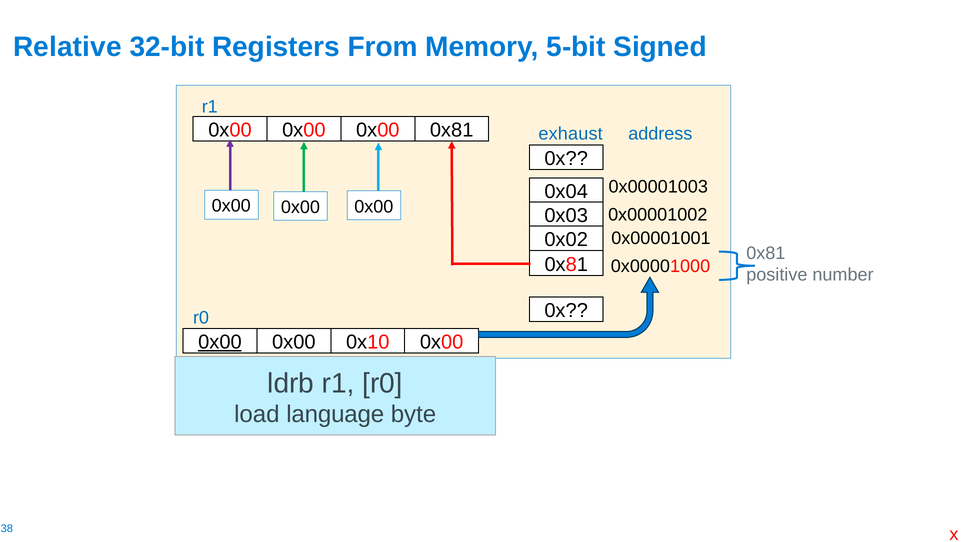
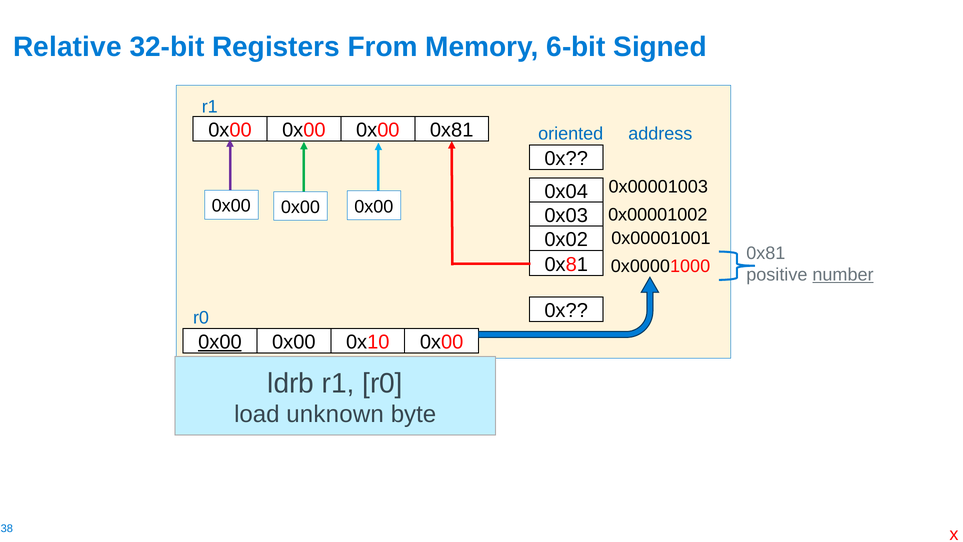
5-bit: 5-bit -> 6-bit (576, 47)
exhaust: exhaust -> oriented (571, 134)
number underline: none -> present (843, 275)
language: language -> unknown (335, 414)
